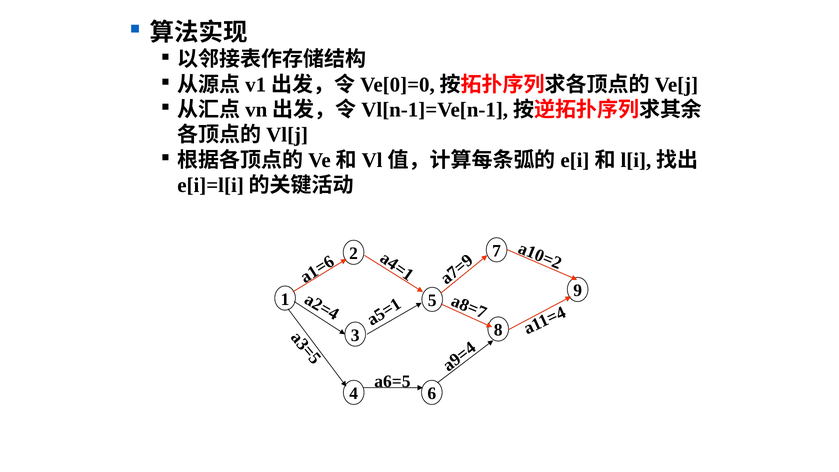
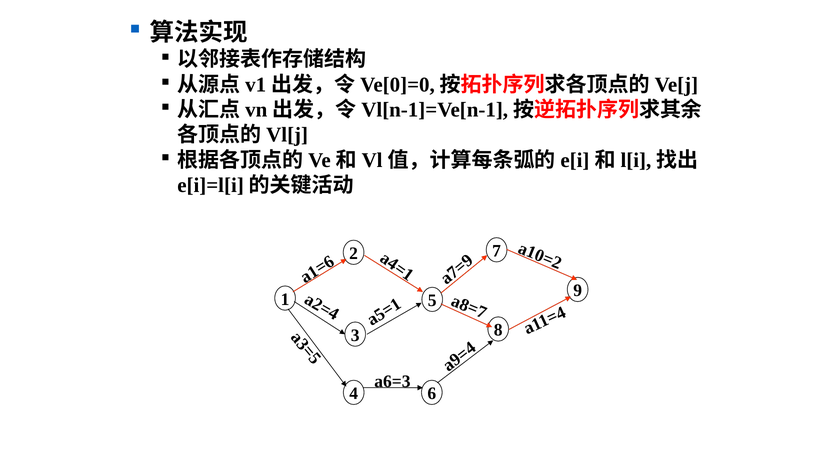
a6=5: a6=5 -> a6=3 (392, 381)
